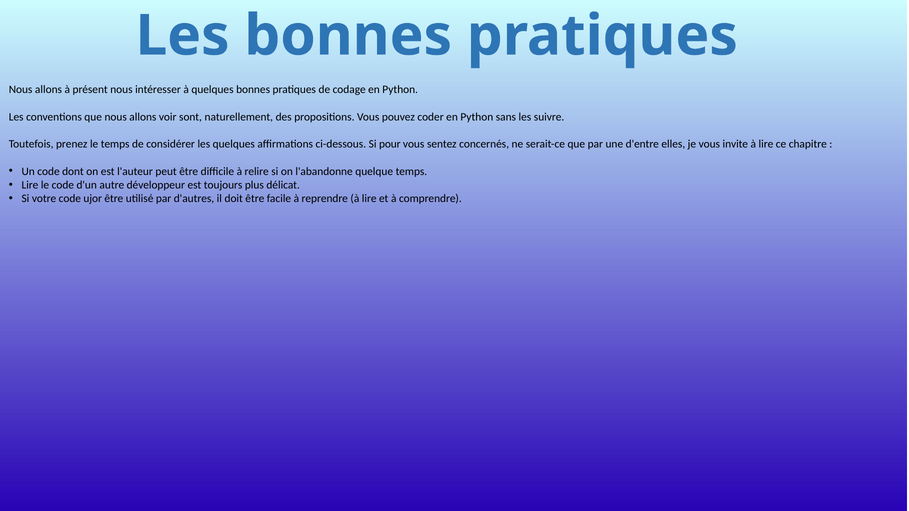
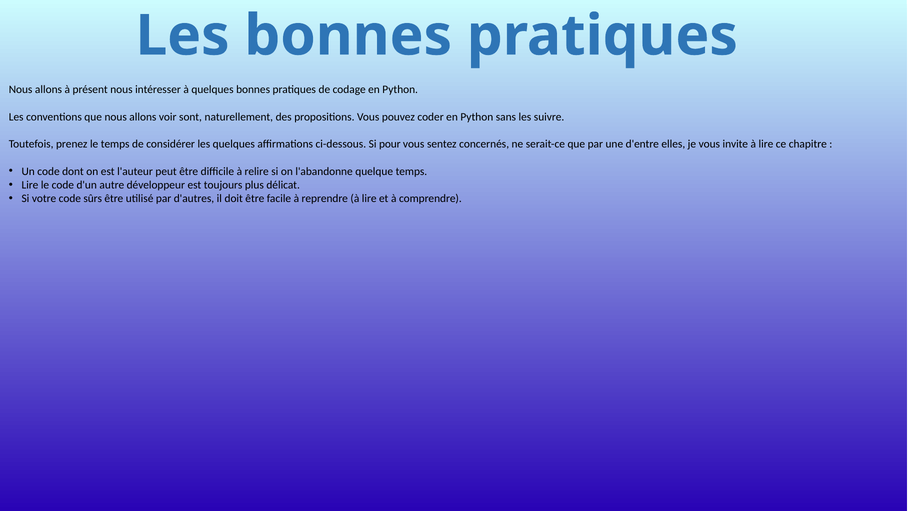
ujor: ujor -> sûrs (93, 199)
